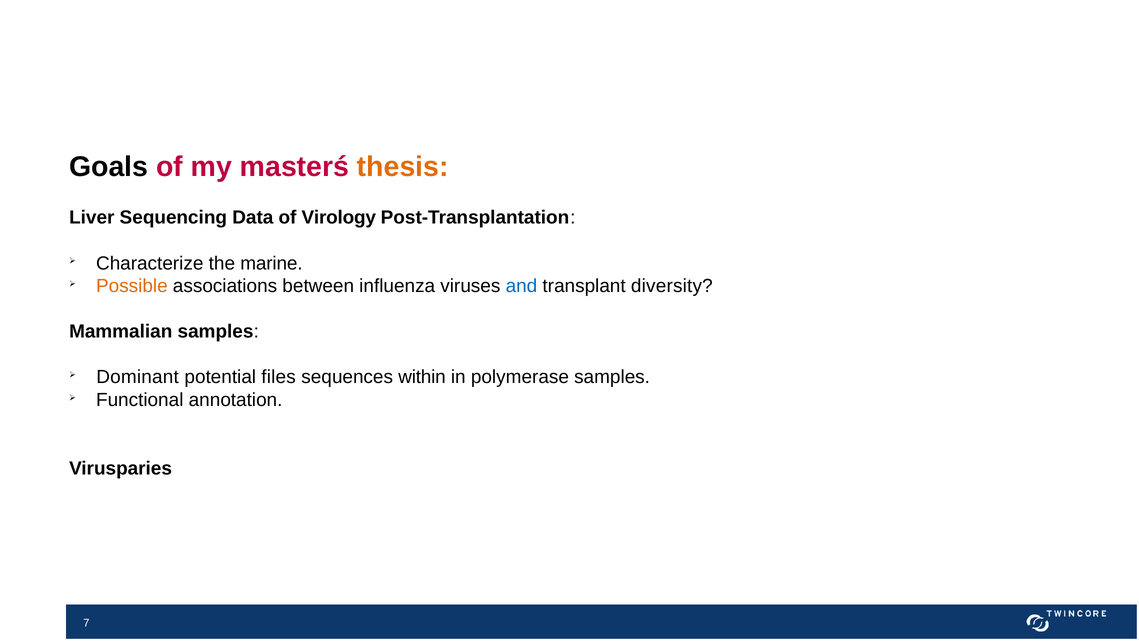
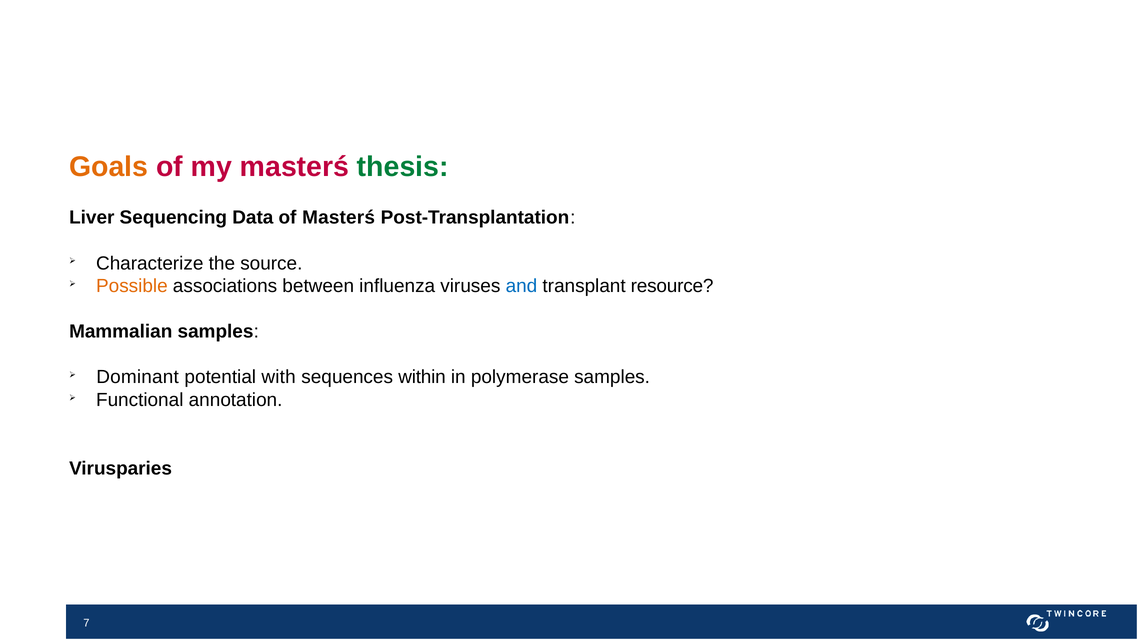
Goals colour: black -> orange (109, 167)
thesis colour: orange -> green (403, 167)
of Virology: Virology -> Masterś (339, 218)
marine: marine -> source (271, 263)
diversity: diversity -> resource (672, 286)
files: files -> with (279, 377)
